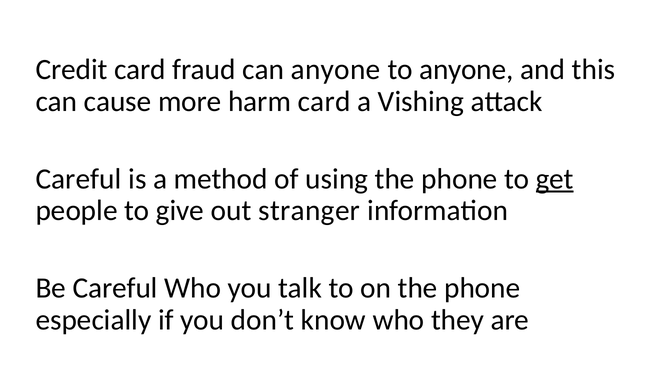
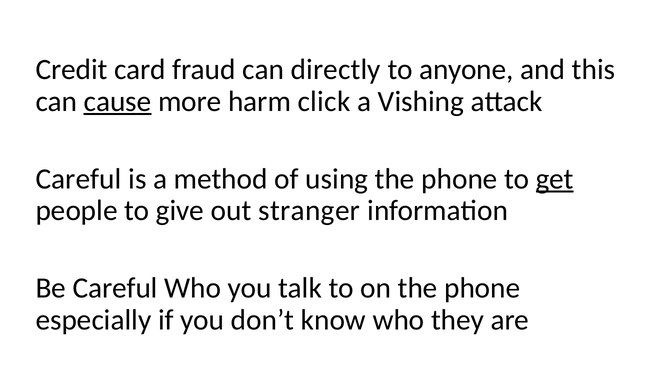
can anyone: anyone -> directly (336, 70)
cause underline: none -> present (118, 101)
harm card: card -> click (324, 101)
